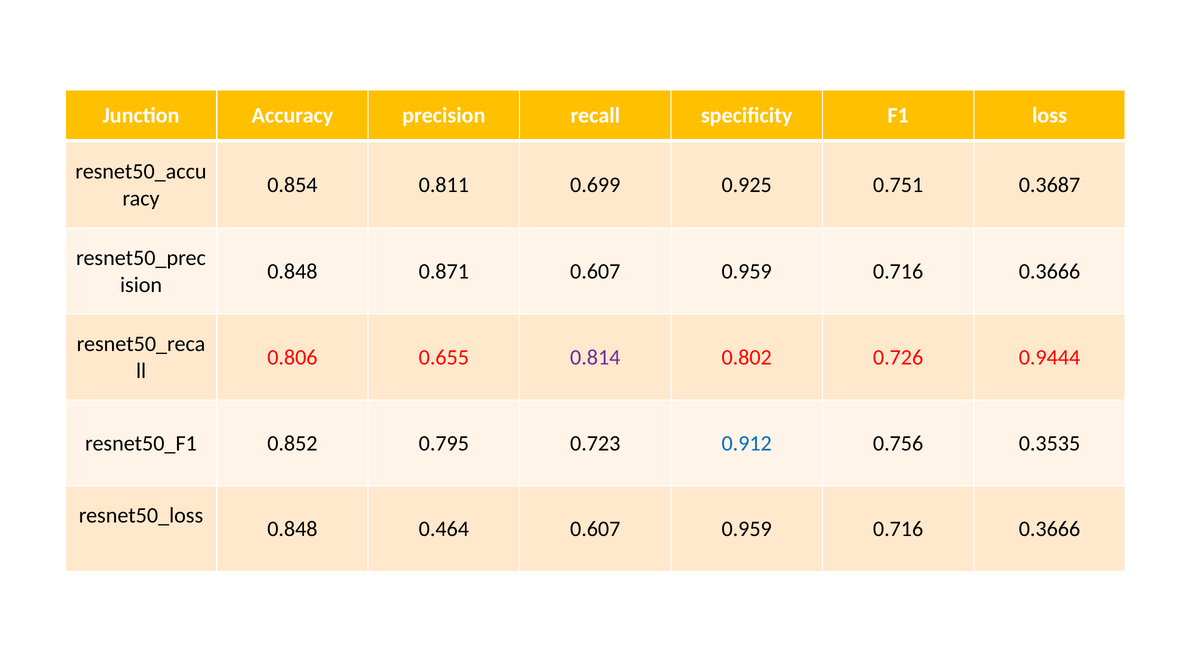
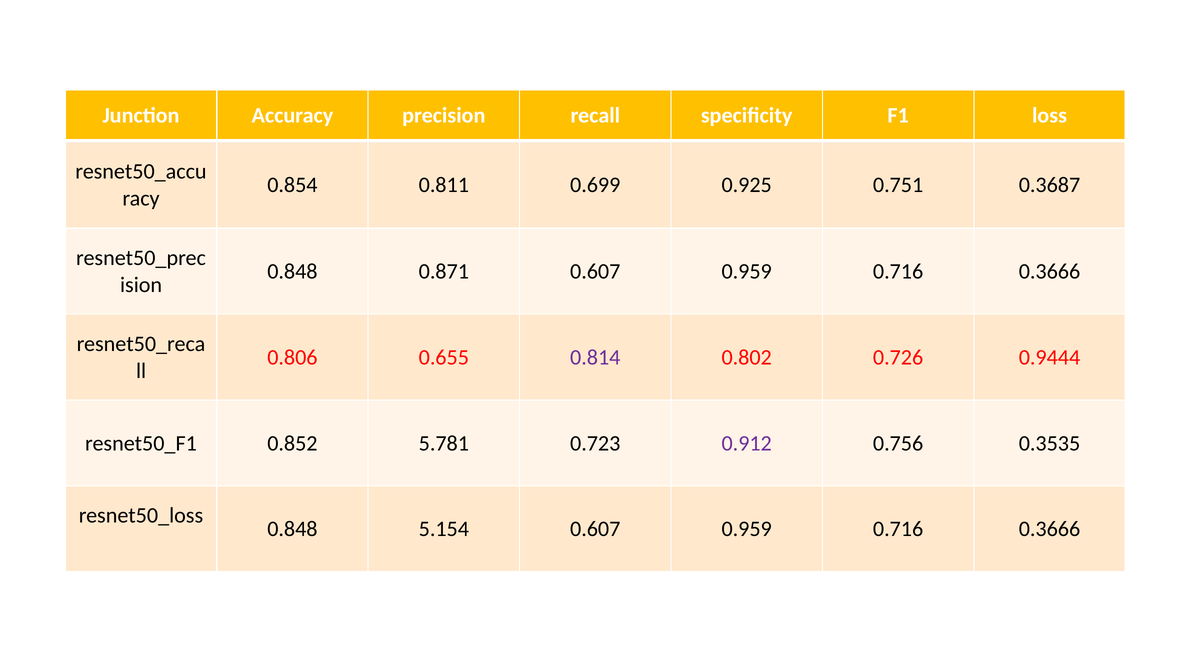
0.795: 0.795 -> 5.781 (444, 443)
0.912 colour: blue -> purple (747, 443)
0.464: 0.464 -> 5.154 (444, 529)
